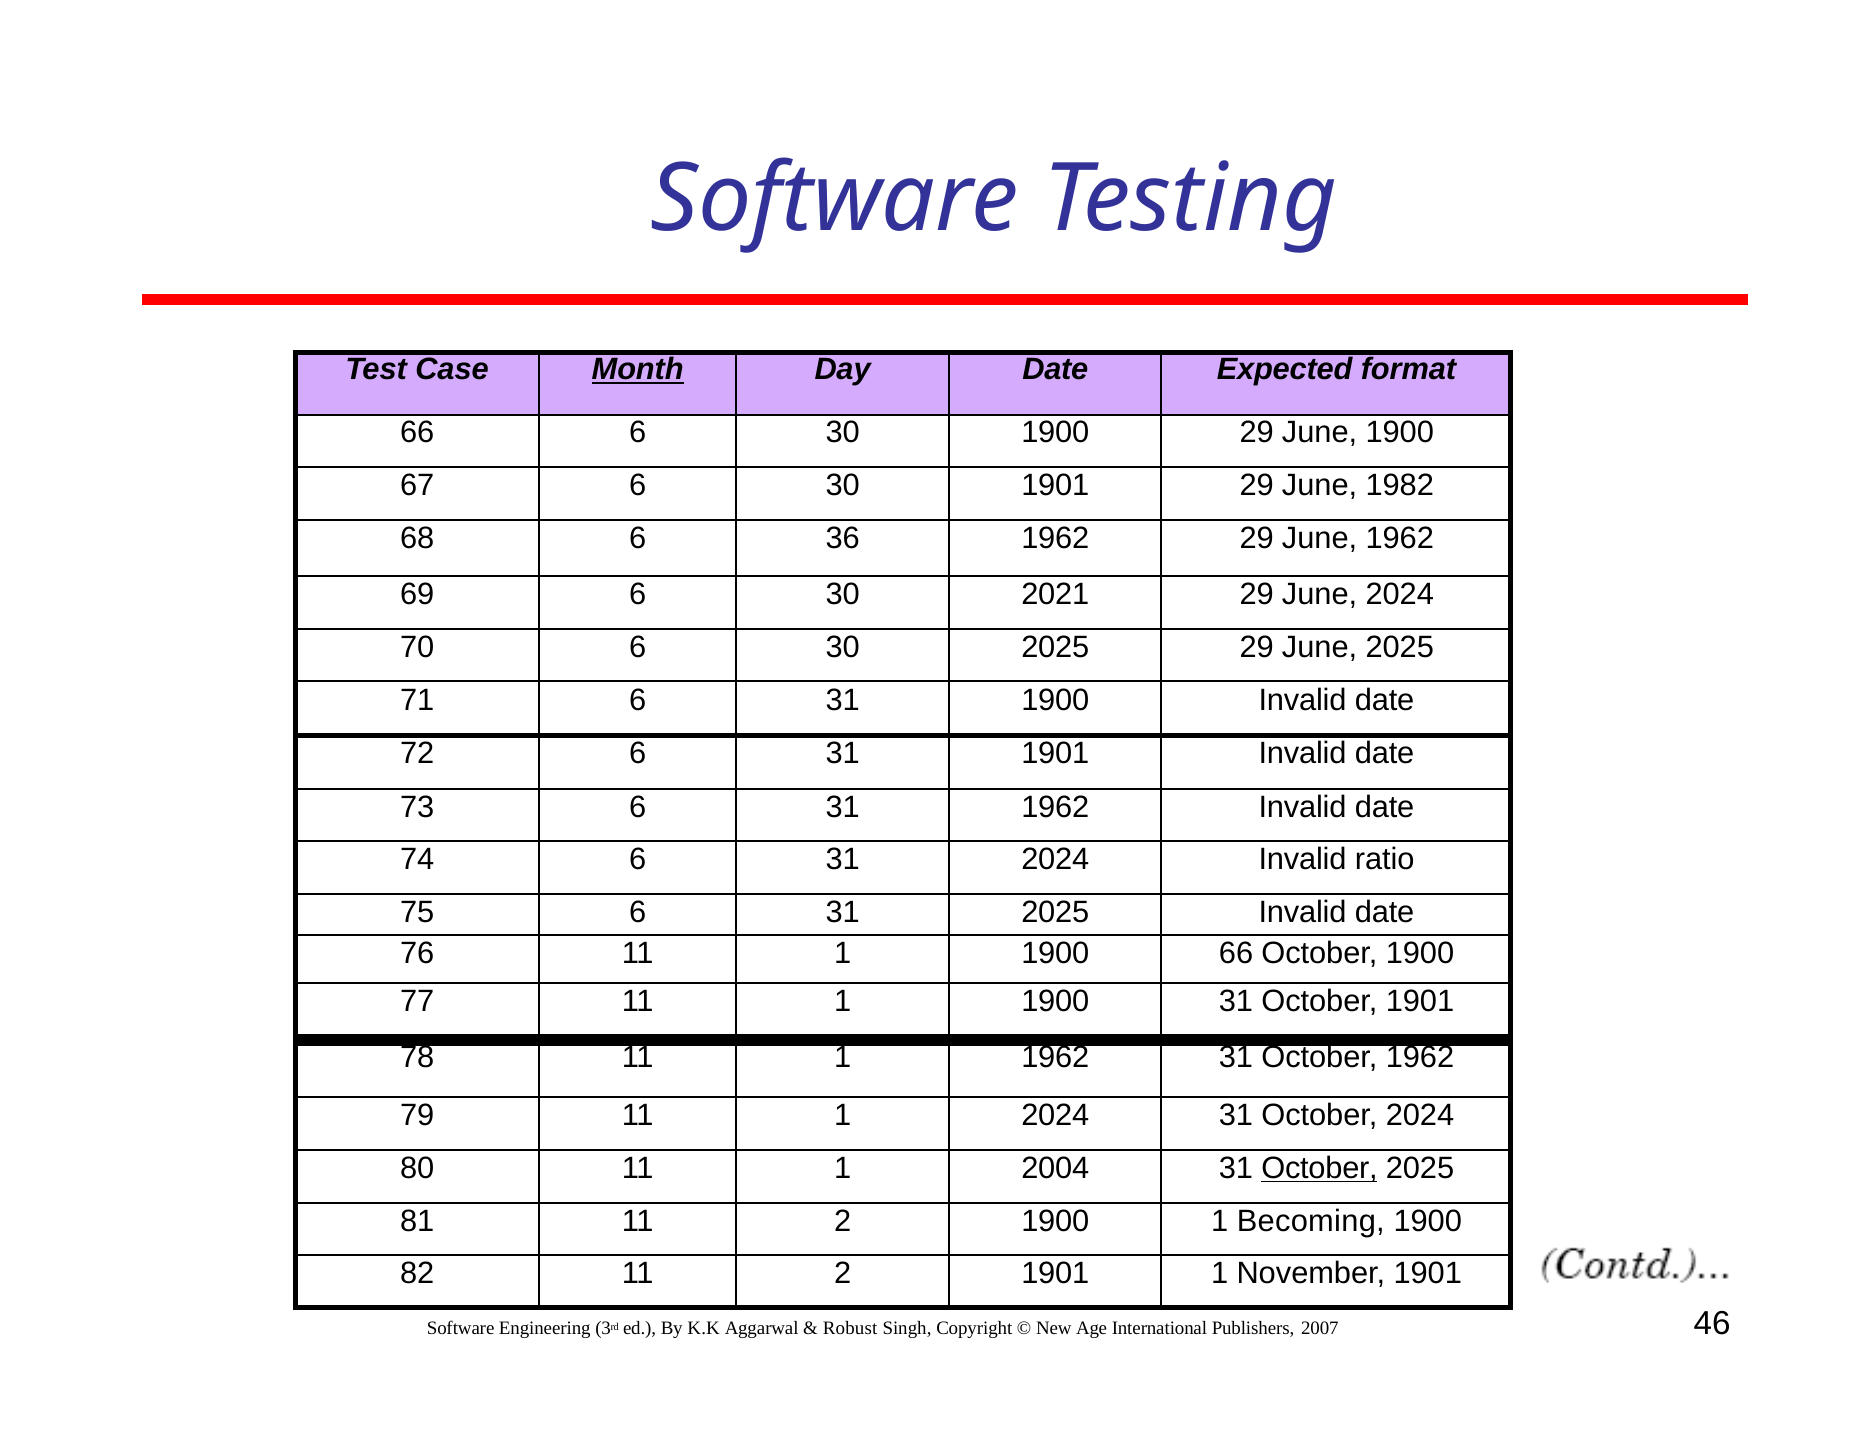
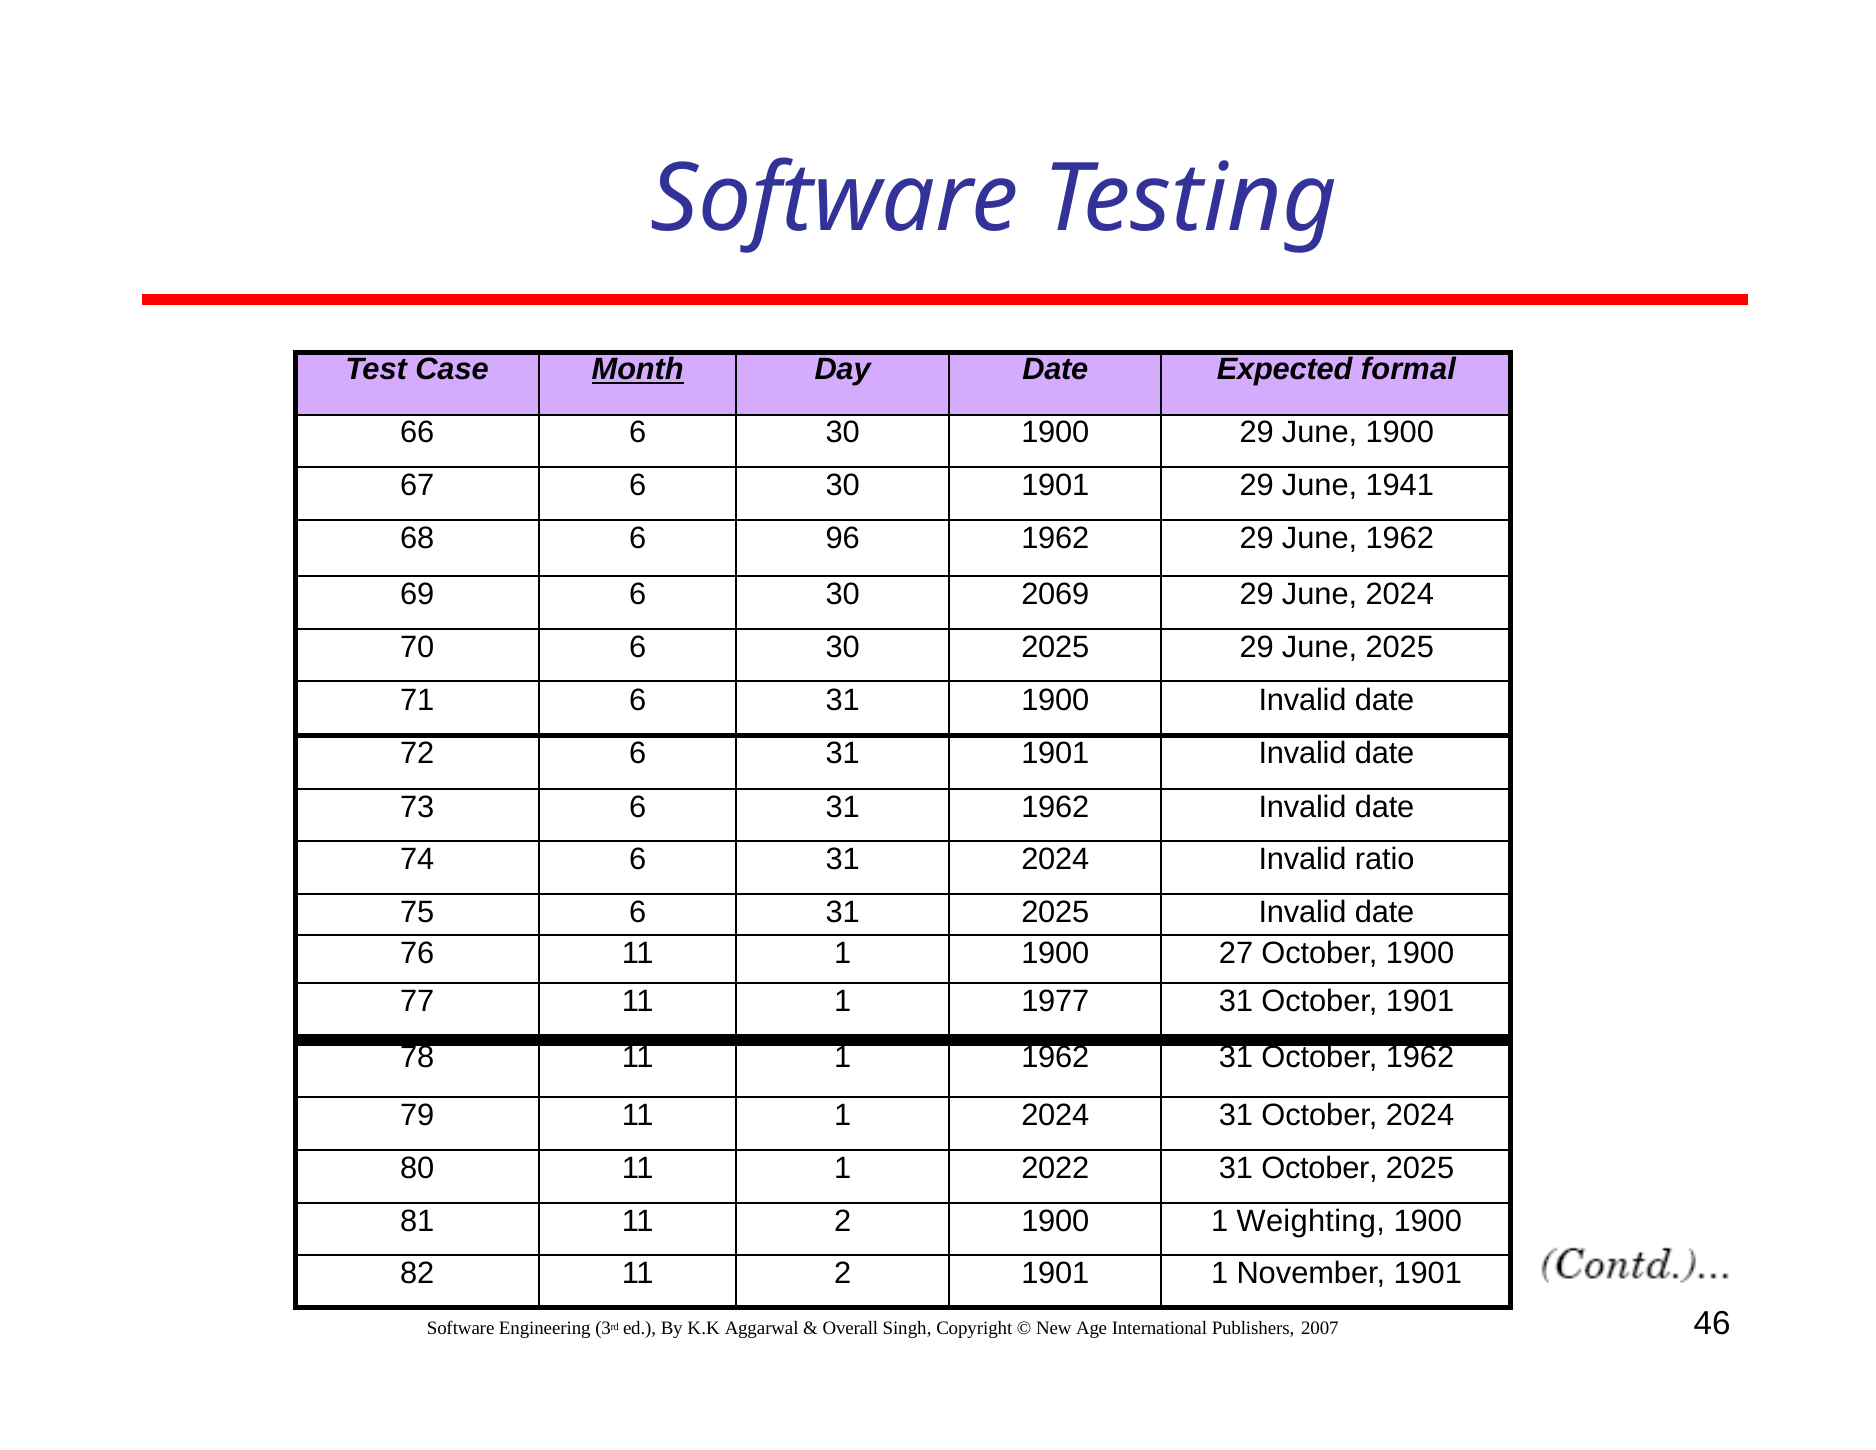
format: format -> formal (1408, 369)
1982: 1982 -> 1941 (1400, 485)
36: 36 -> 96 (843, 538)
2021: 2021 -> 2069 (1055, 594)
1900 66: 66 -> 27 (1236, 953)
77 11 1 1900: 1900 -> 1977 (1055, 1001)
2004: 2004 -> 2022 (1055, 1168)
October underline: present -> none (1320, 1168)
Becoming: Becoming -> Weighting (1311, 1221)
Robust: Robust -> Overall (850, 1328)
